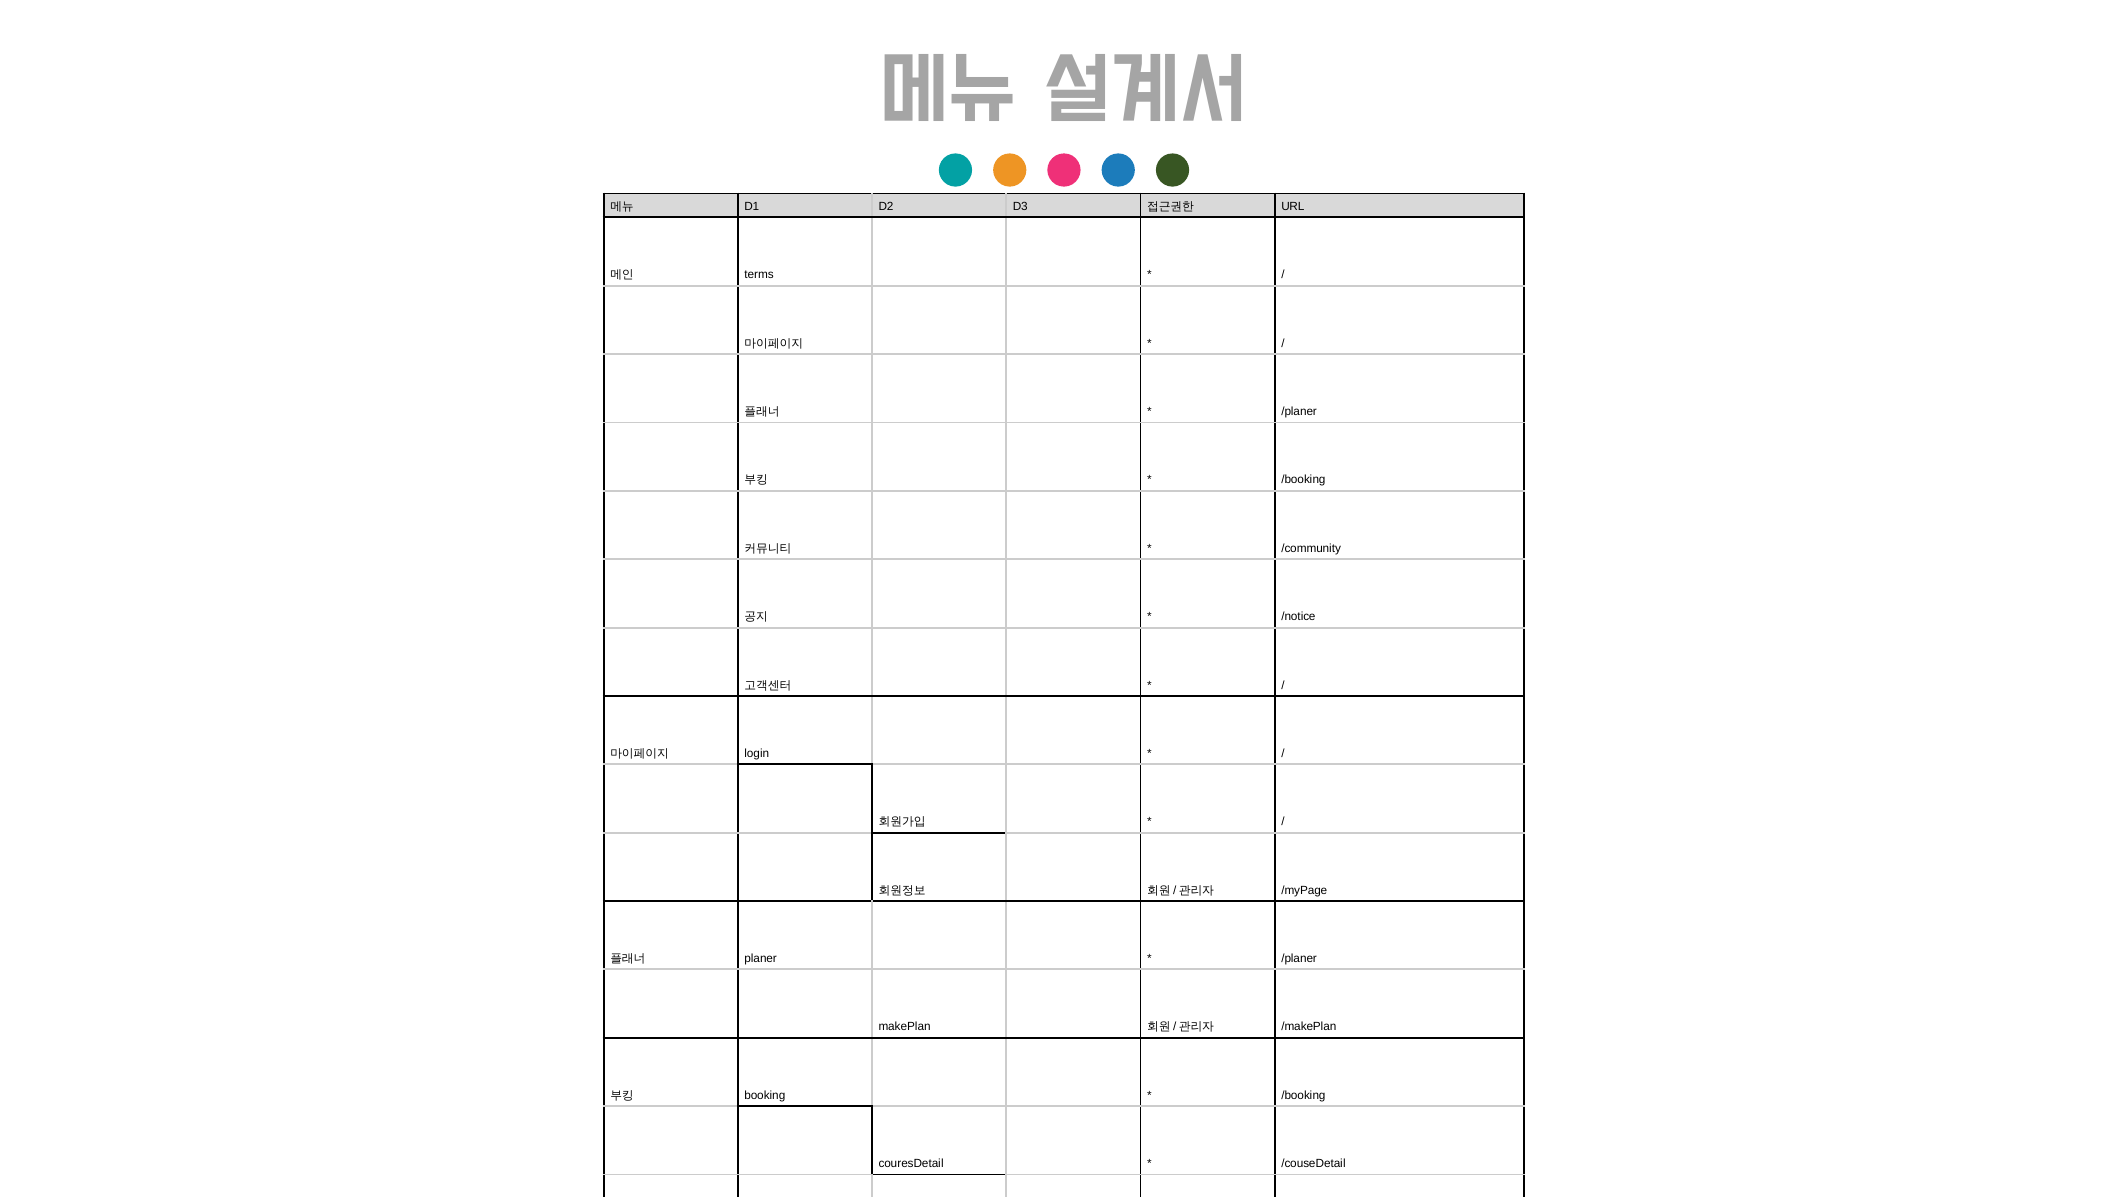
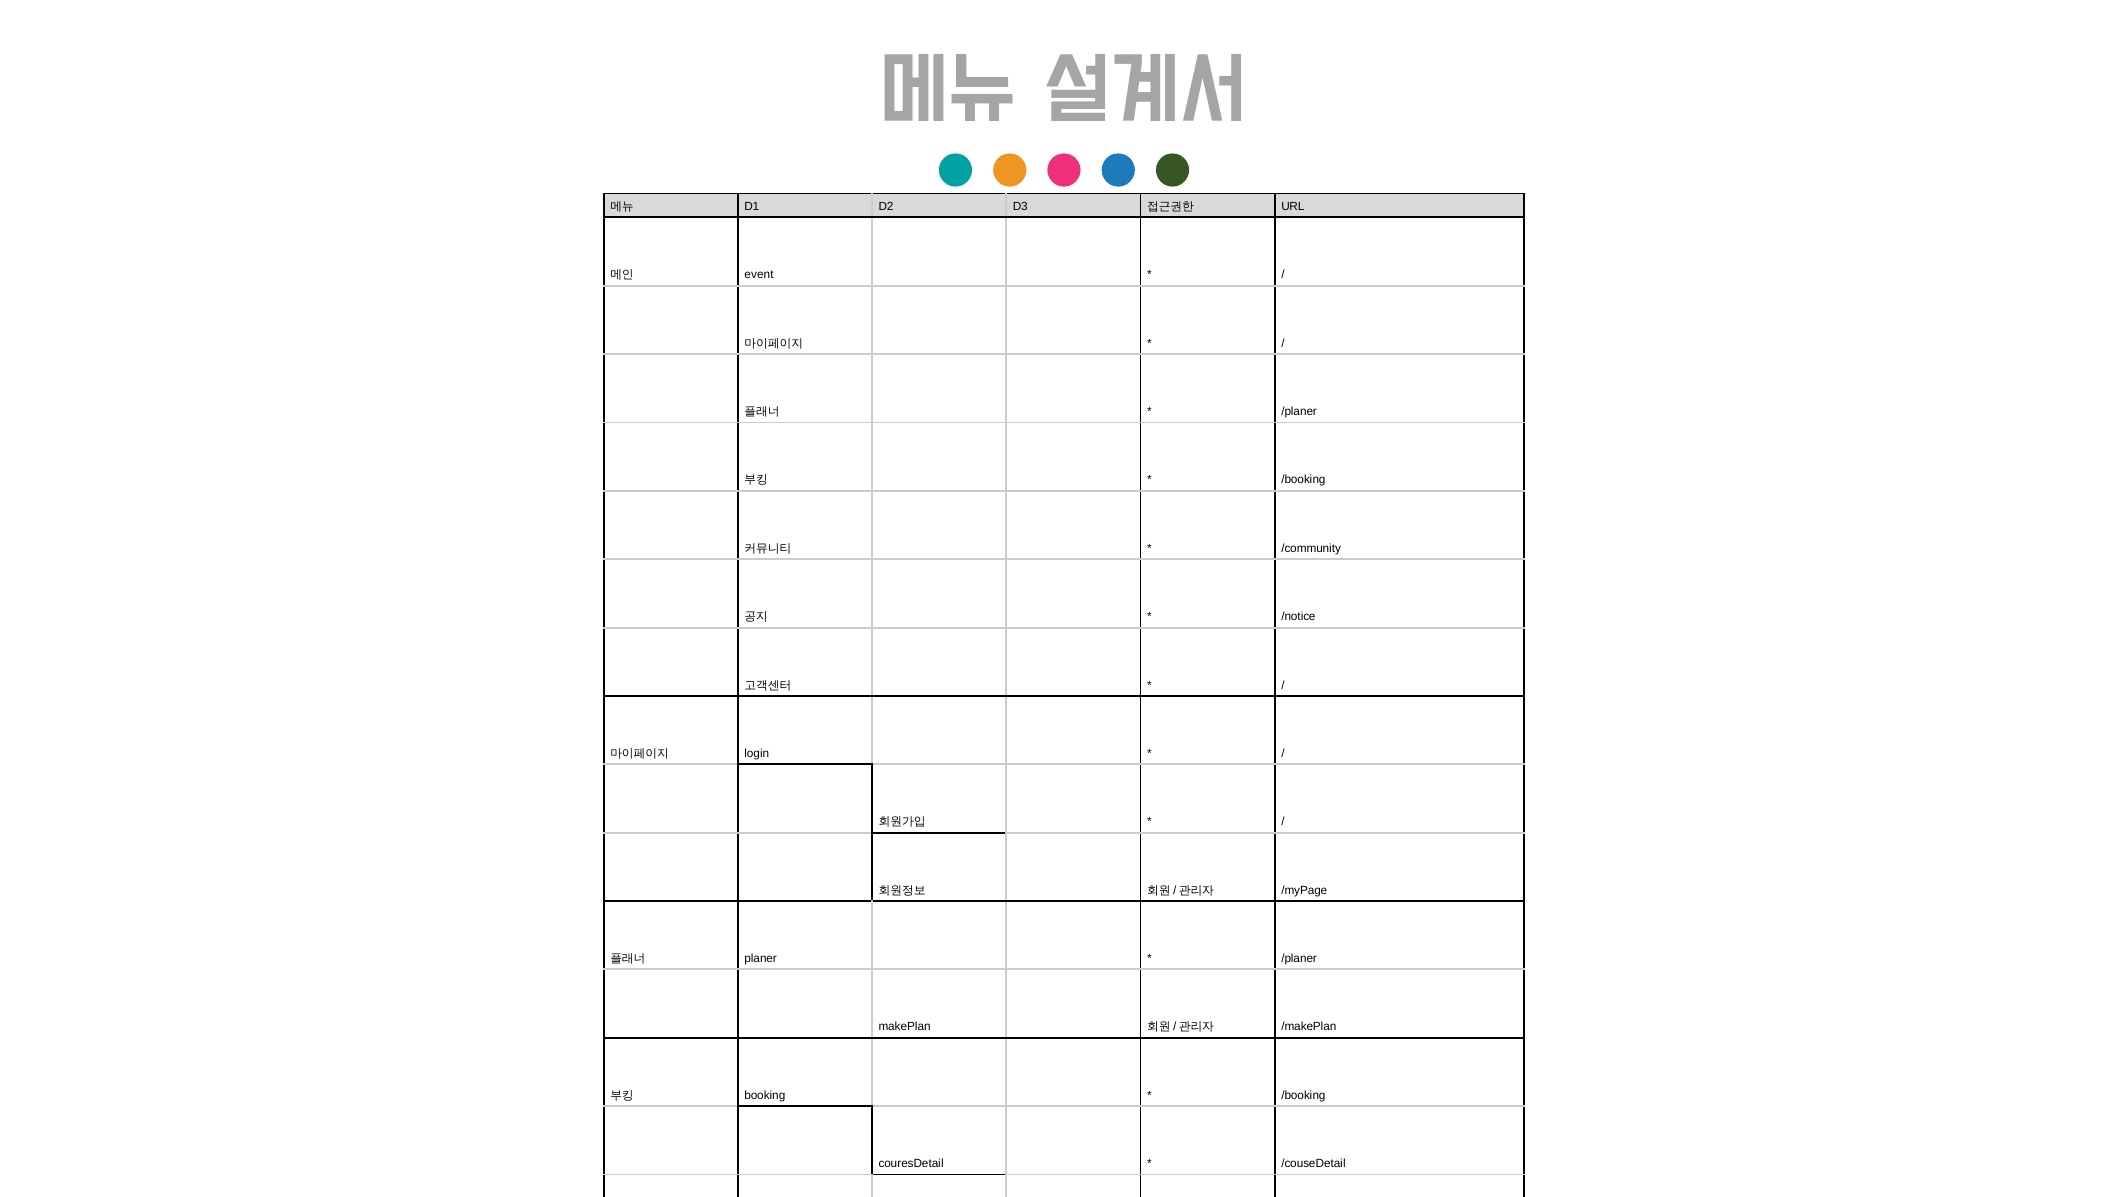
terms: terms -> event (759, 275)
